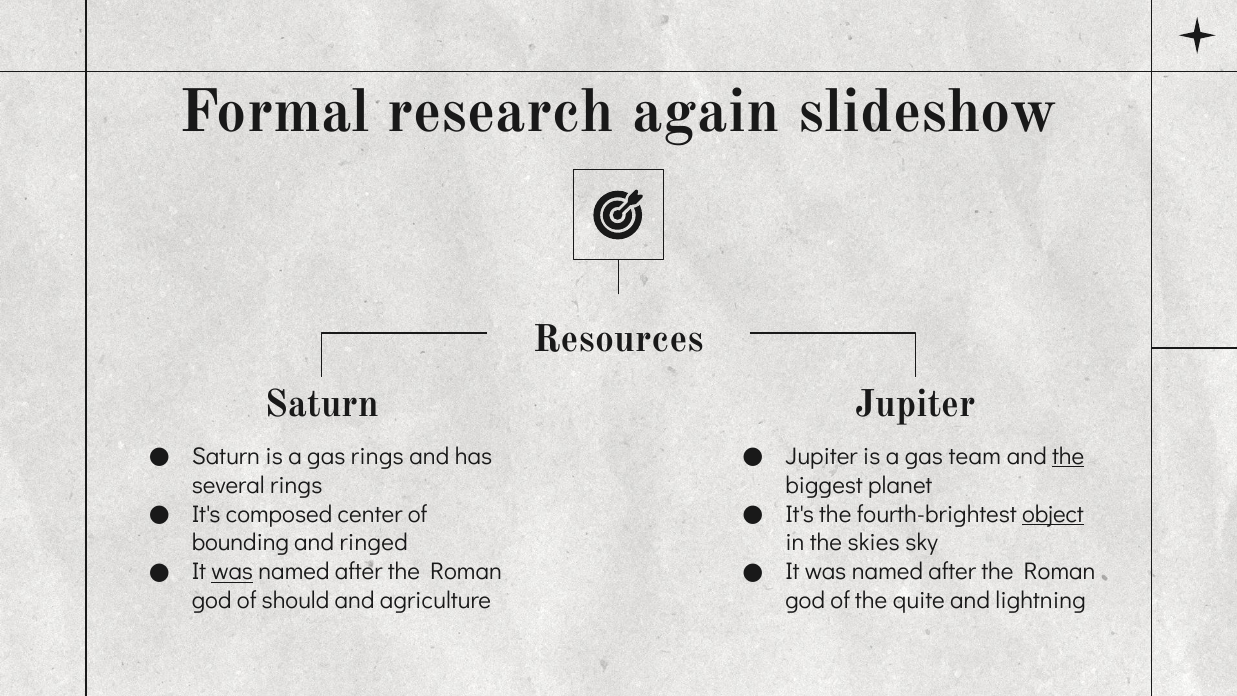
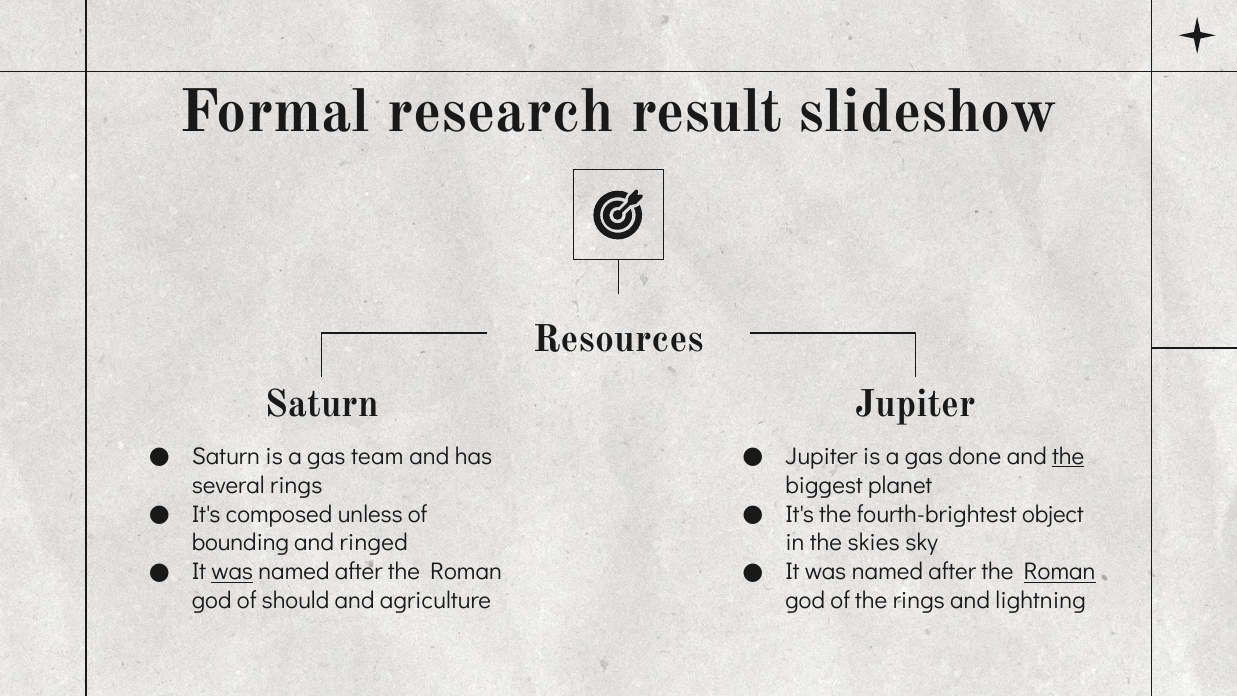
again: again -> result (707, 111)
gas rings: rings -> team (377, 456)
team: team -> done (975, 456)
center: center -> unless (370, 514)
object underline: present -> none (1053, 514)
Roman underline: none -> present (1060, 572)
the quite: quite -> rings (919, 601)
